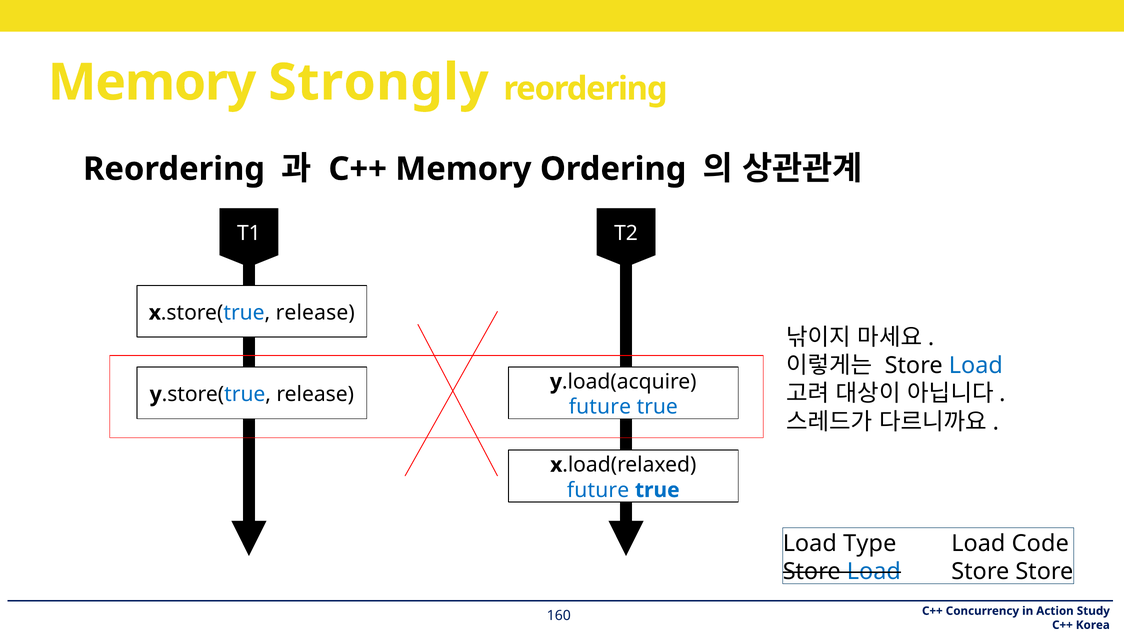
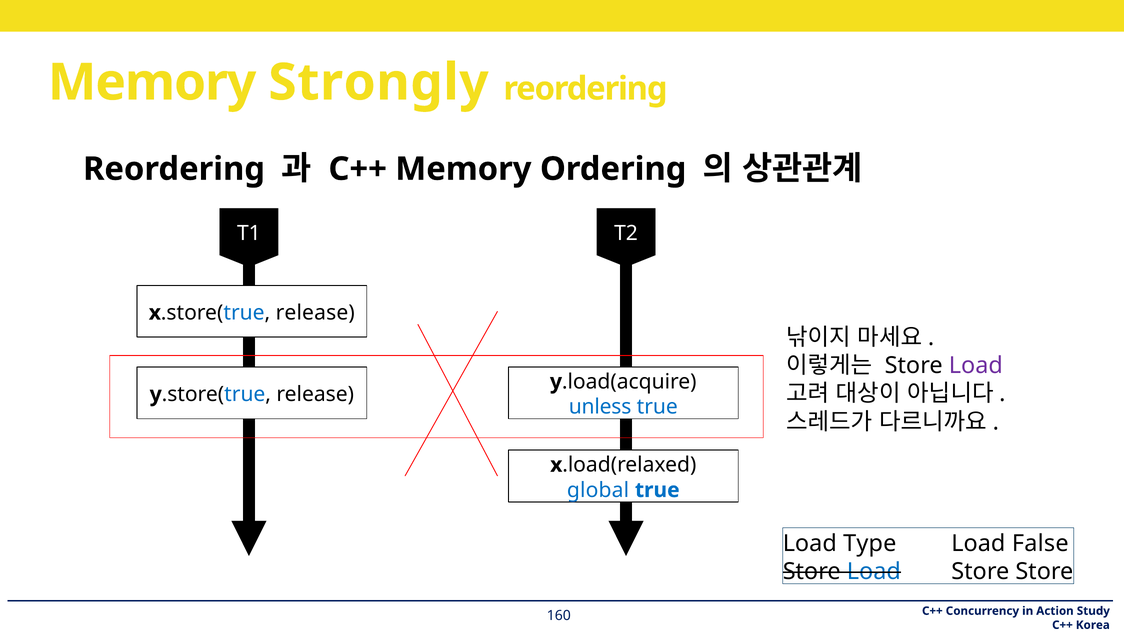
Load colour: blue -> purple (976, 366)
future: future -> unless (600, 407)
future: future -> global (598, 490)
Code: Code -> False (1040, 543)
